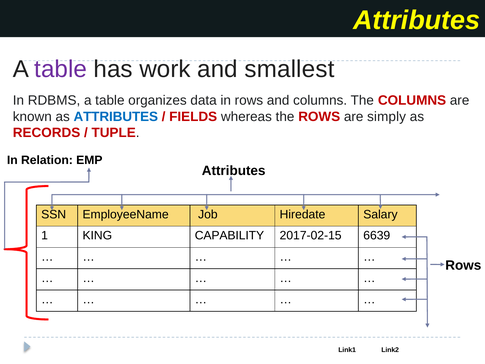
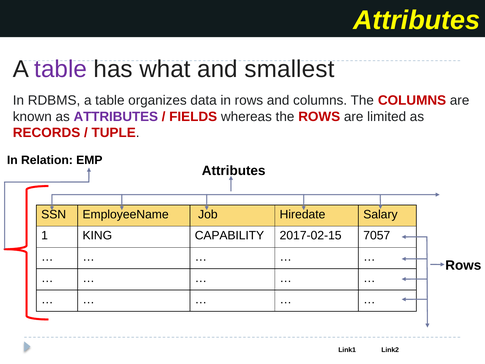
work: work -> what (165, 69)
ATTRIBUTES colour: blue -> purple (116, 116)
simply: simply -> limited (387, 116)
6639: 6639 -> 7057 (377, 235)
